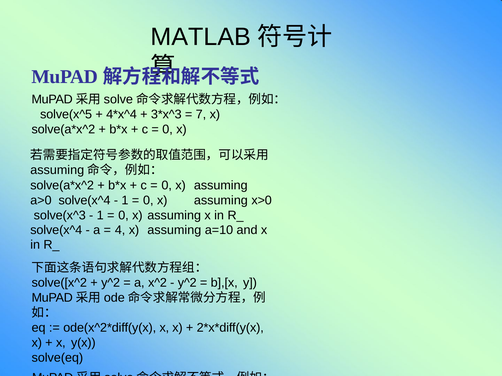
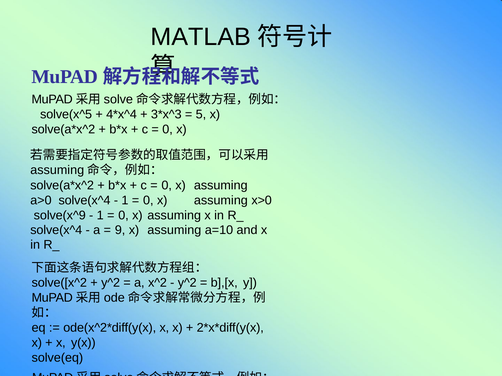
7: 7 -> 5 (201, 115)
solve(x^3: solve(x^3 -> solve(x^9 (60, 216)
4: 4 -> 9 (120, 230)
